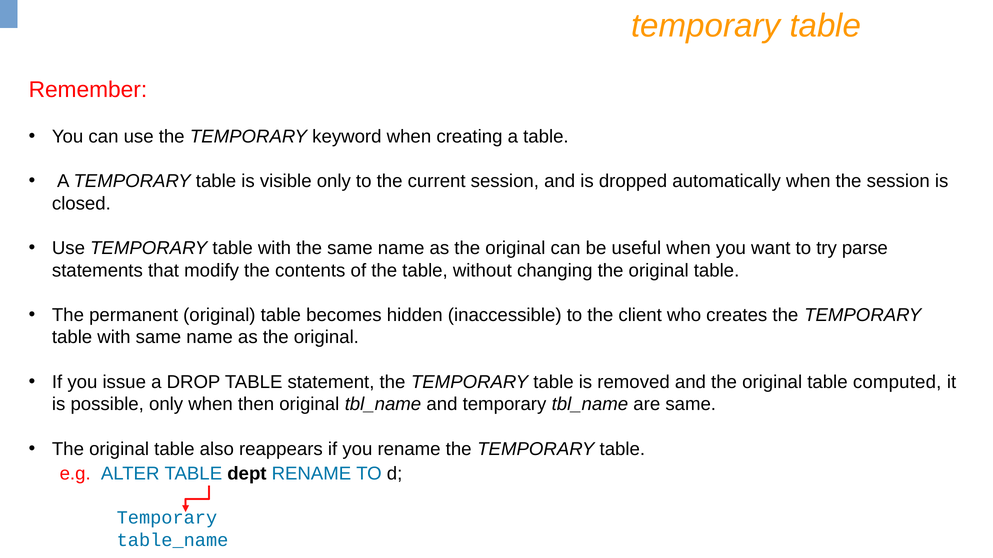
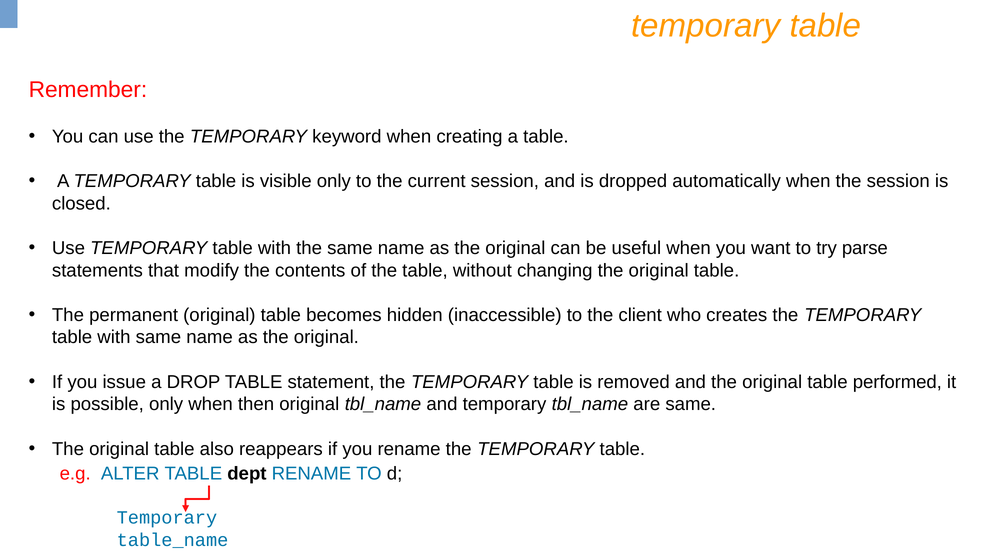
computed: computed -> performed (897, 382)
